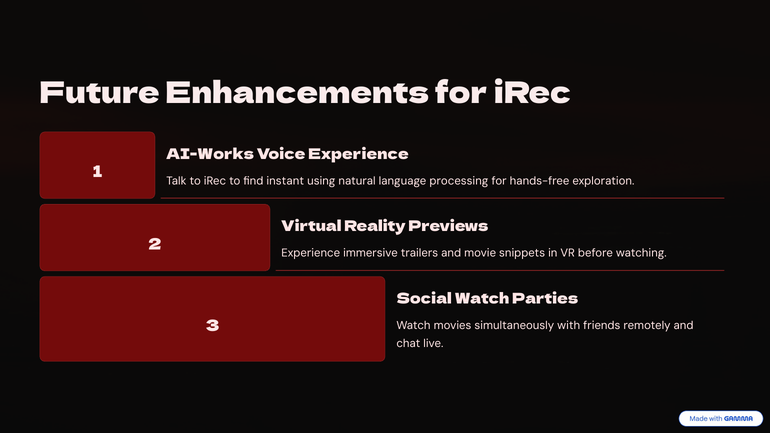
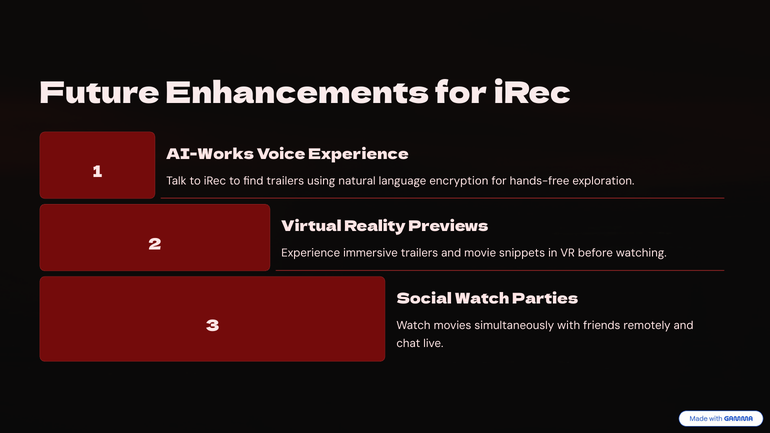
find instant: instant -> trailers (285, 181)
processing: processing -> encryption (459, 181)
